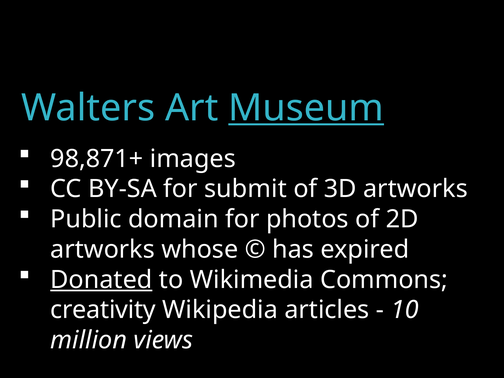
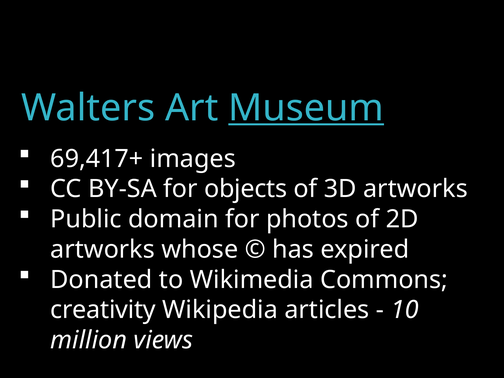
98,871+: 98,871+ -> 69,417+ (97, 159)
submit: submit -> objects (246, 189)
Donated underline: present -> none (101, 280)
